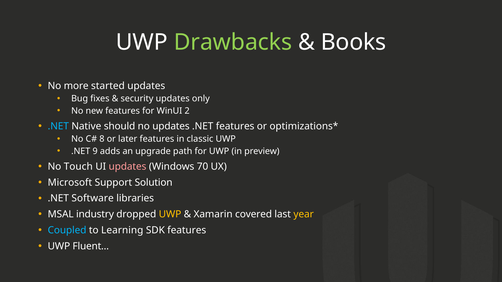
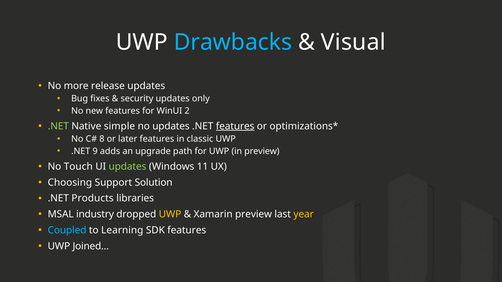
Drawbacks colour: light green -> light blue (233, 42)
Books: Books -> Visual (353, 42)
started: started -> release (108, 86)
.NET colour: light blue -> light green (58, 126)
should: should -> simple (119, 126)
features underline: none -> present (235, 126)
updates colour: pink -> light green (128, 167)
70: 70 -> 11 (203, 167)
Microsoft: Microsoft -> Choosing (70, 183)
Software: Software -> Products (93, 199)
Xamarin covered: covered -> preview (254, 215)
Fluent: Fluent -> Joined (91, 247)
